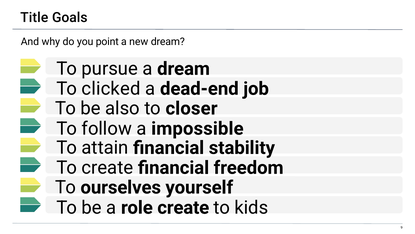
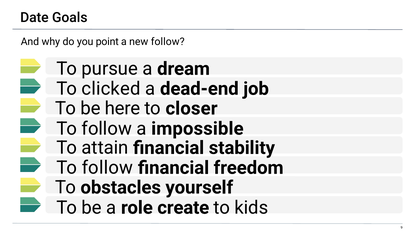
Title: Title -> Date (34, 18)
new dream: dream -> follow (168, 42)
also: also -> here (123, 108)
create: create -> follow (107, 167)
ourselves: ourselves -> obstacles (121, 187)
